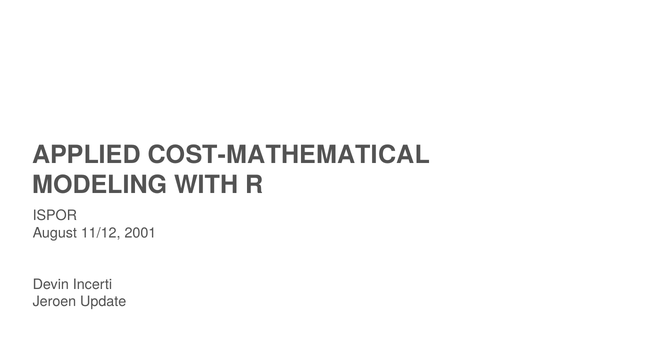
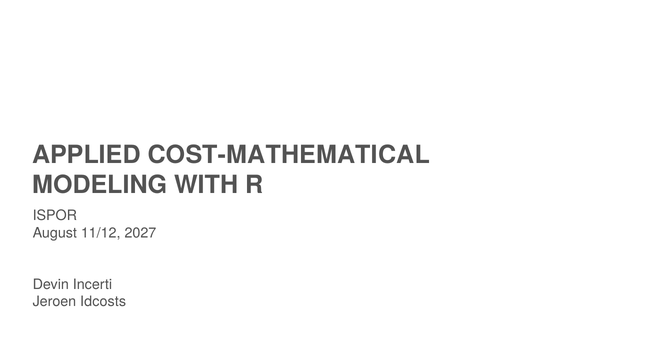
2001: 2001 -> 2027 (140, 233)
Update: Update -> Idcosts (103, 301)
